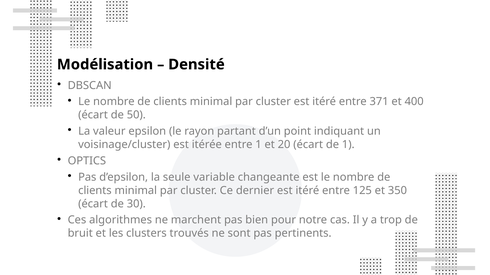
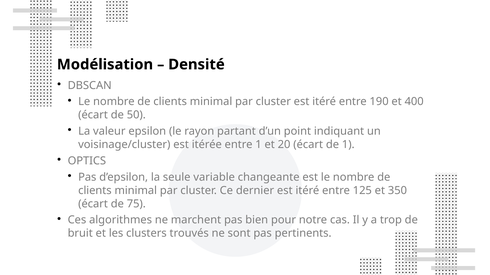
371: 371 -> 190 (379, 102)
30: 30 -> 75 (136, 204)
